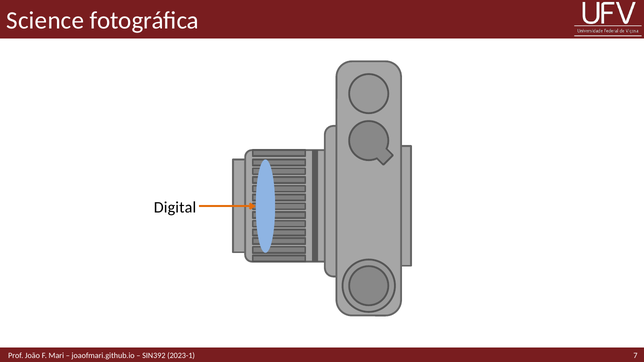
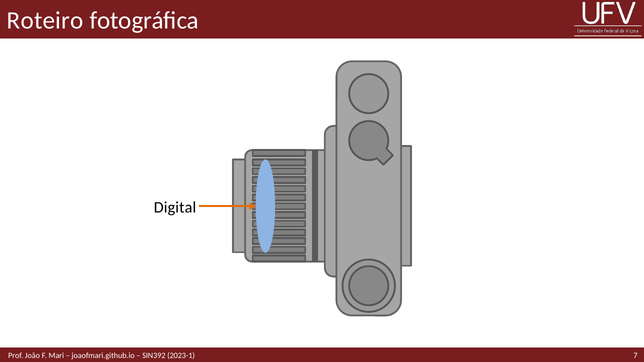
Science: Science -> Roteiro (45, 21)
